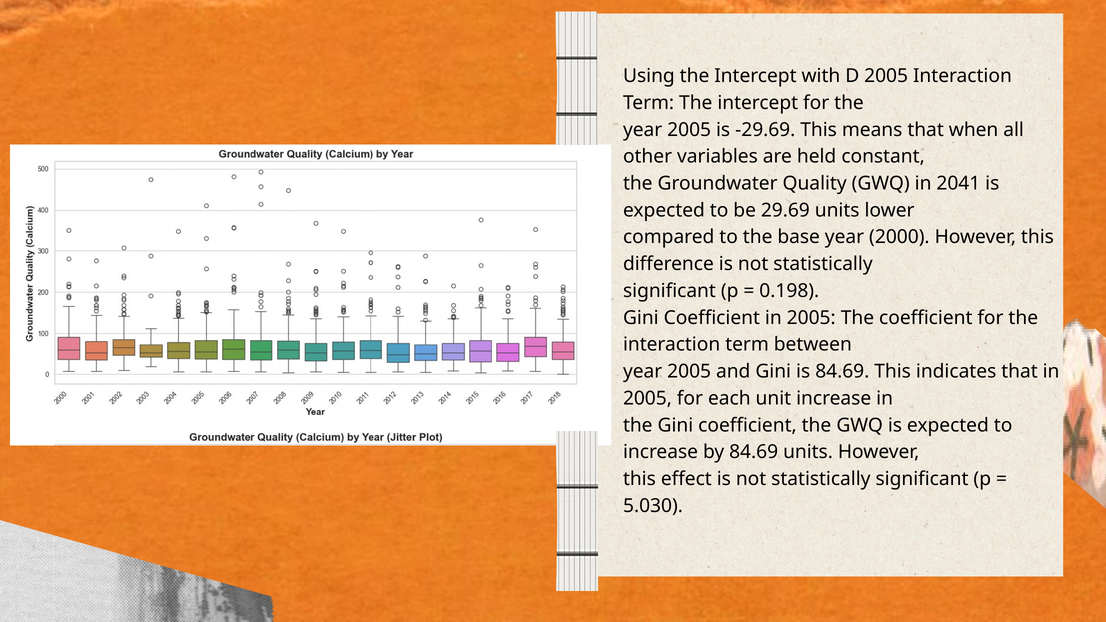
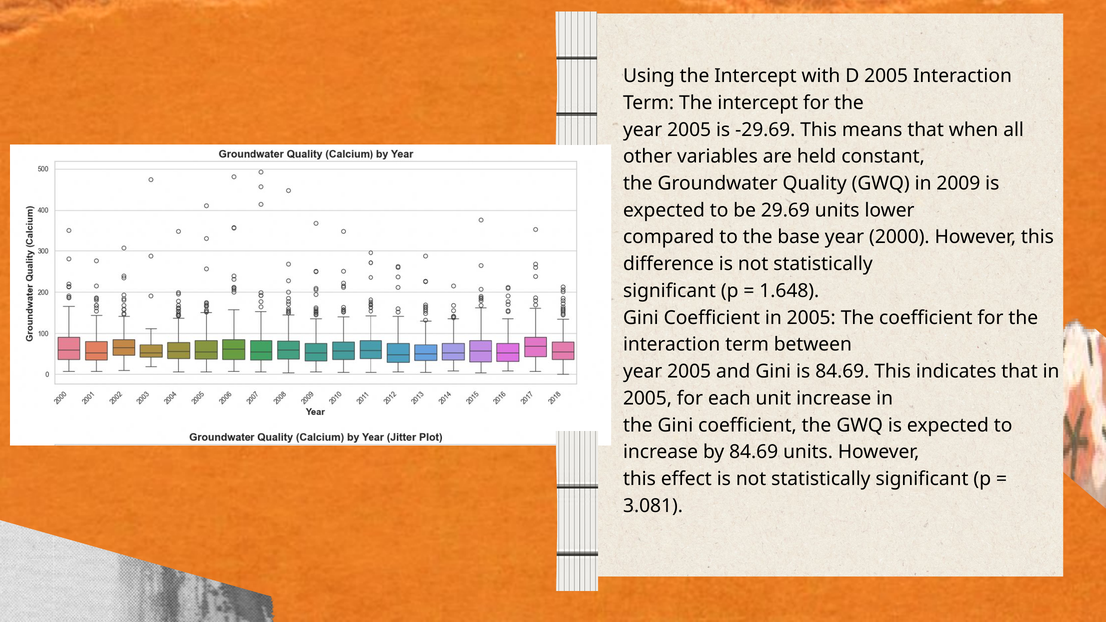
2041: 2041 -> 2009 (958, 183)
0.198: 0.198 -> 1.648 (789, 291)
5.030: 5.030 -> 3.081 (653, 506)
